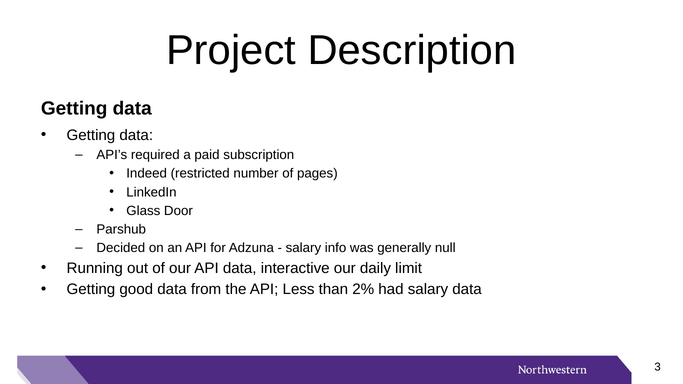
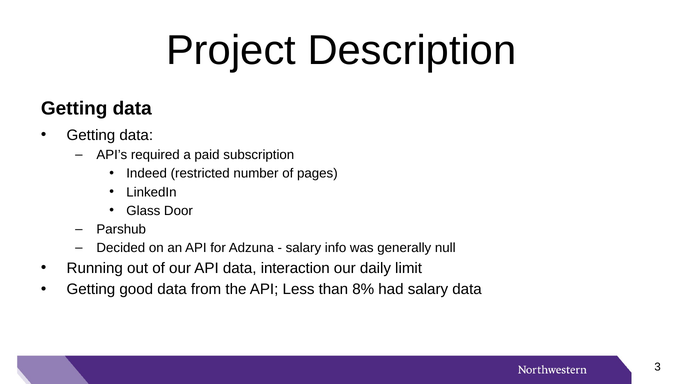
interactive: interactive -> interaction (295, 268)
2%: 2% -> 8% (363, 290)
